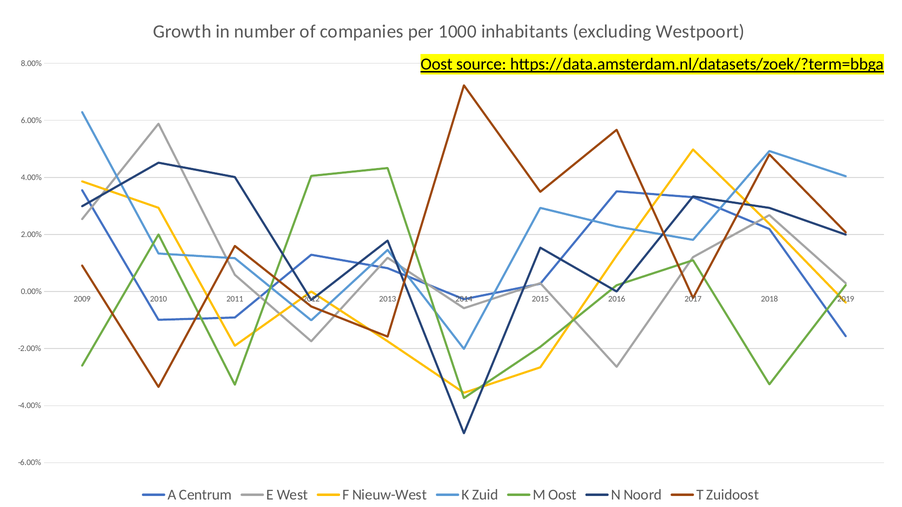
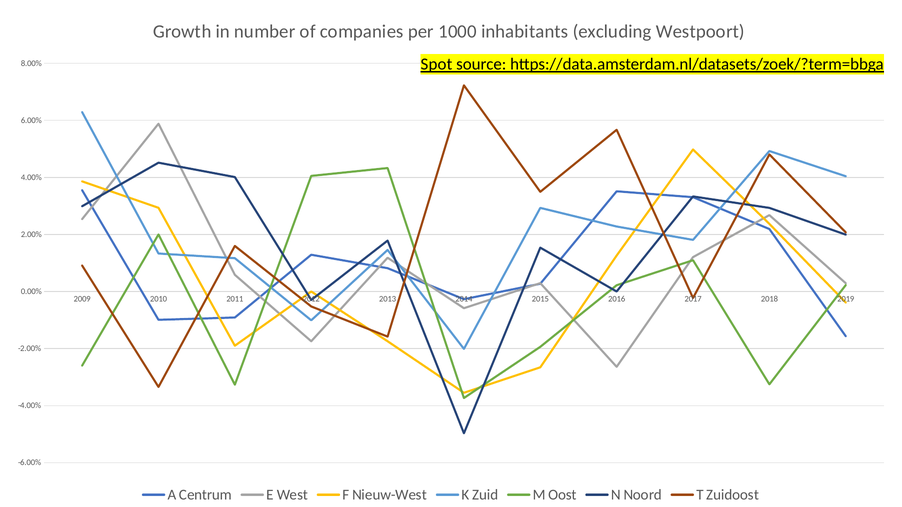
Oost: Oost -> Spot (436, 64)
